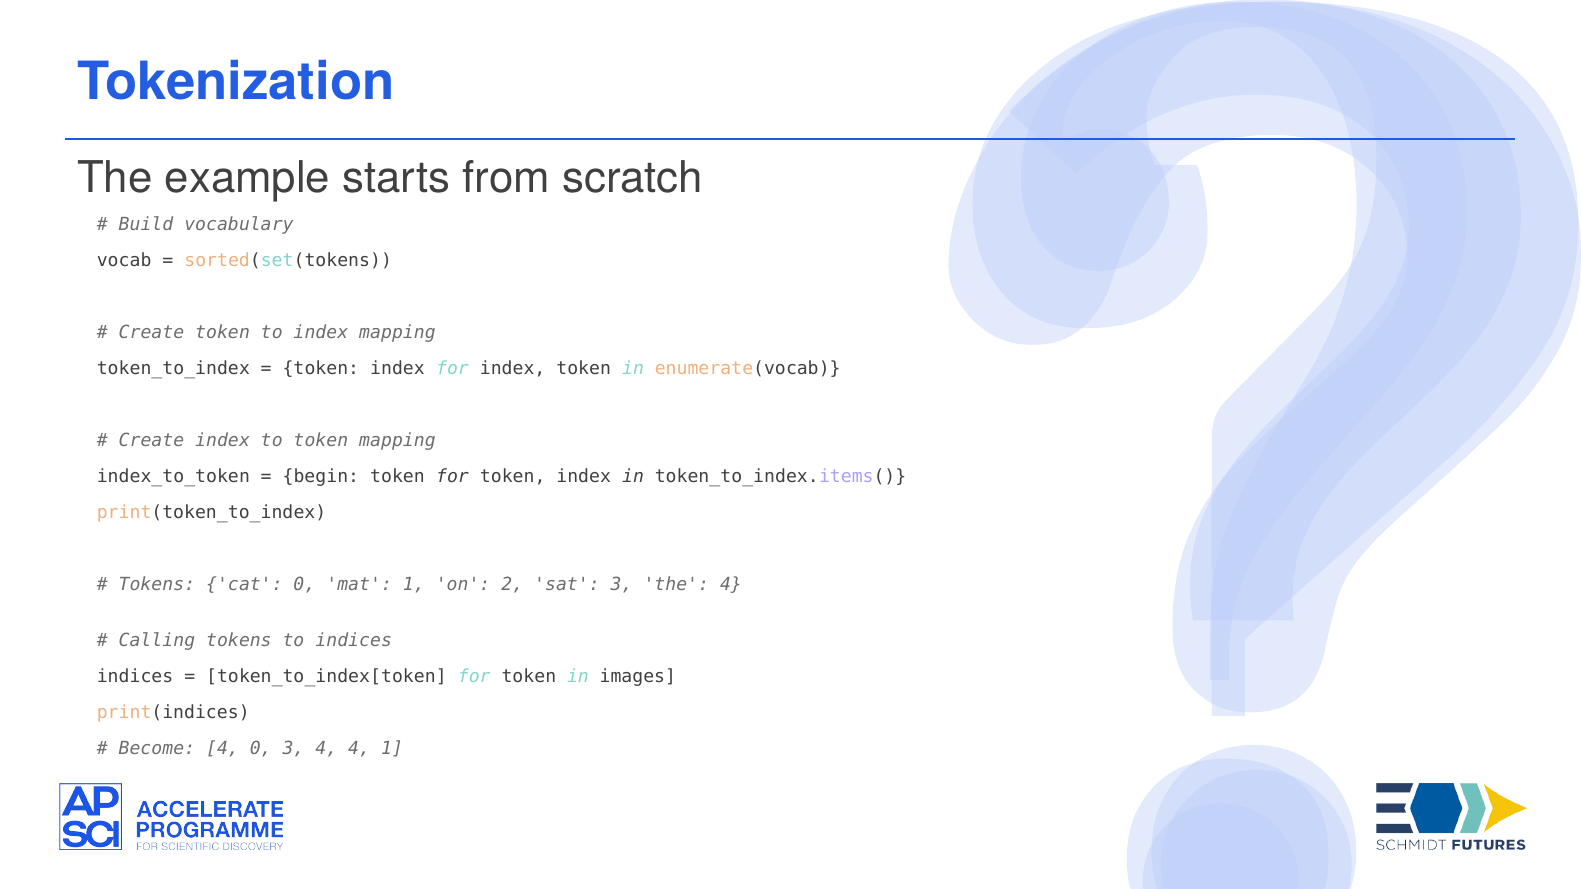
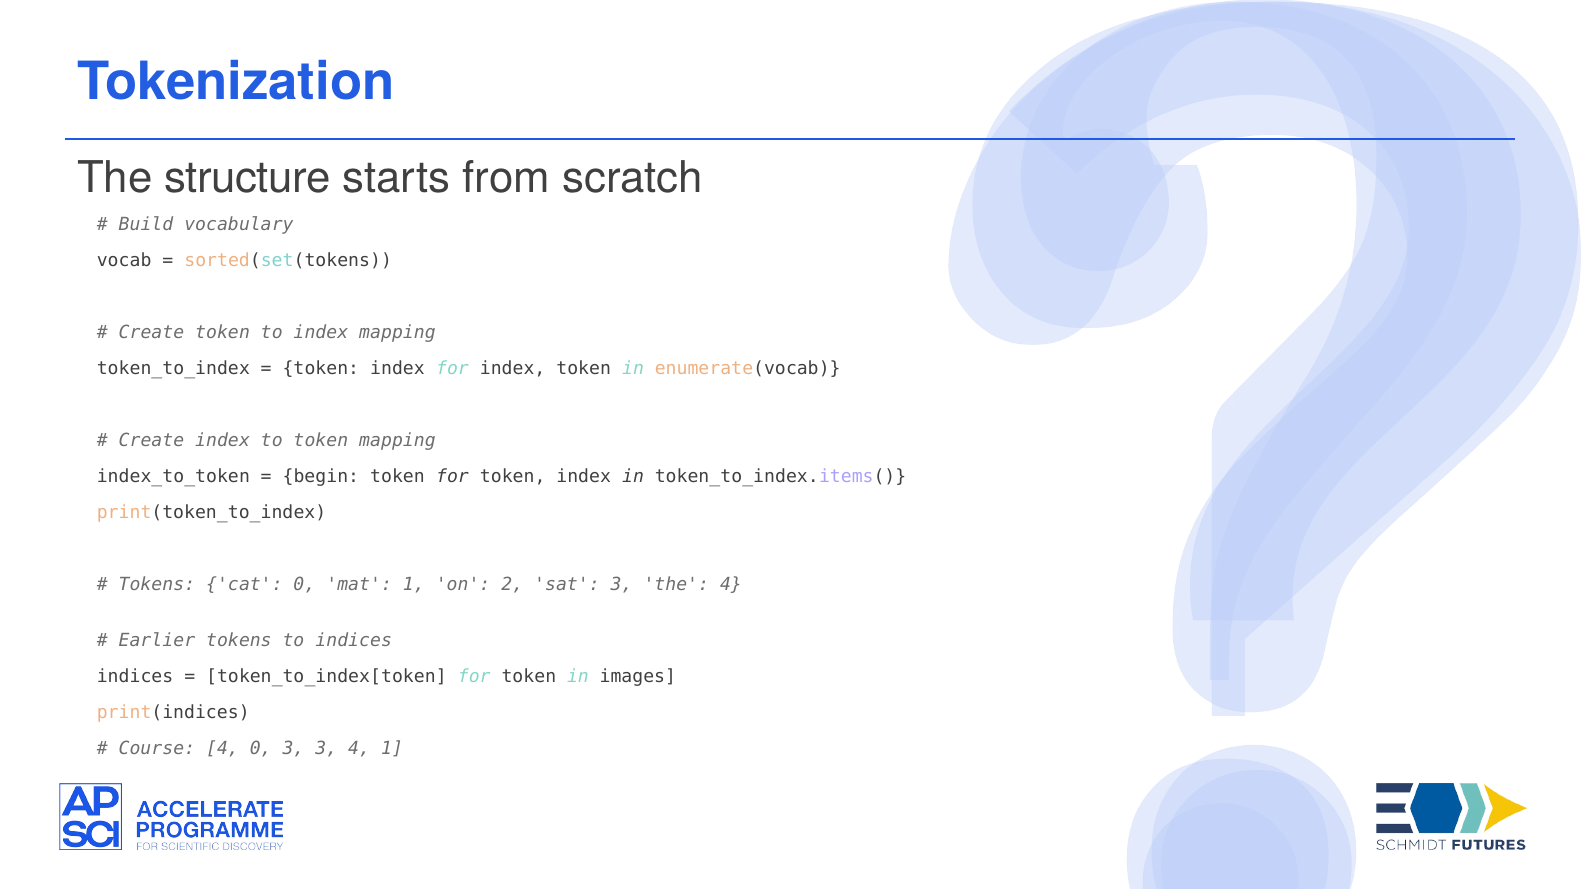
example: example -> structure (248, 178)
Calling: Calling -> Earlier (157, 640)
Become: Become -> Course (157, 749)
3 4: 4 -> 3 (326, 749)
